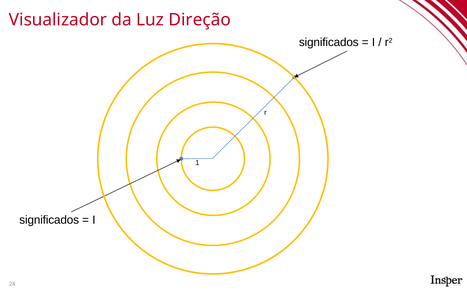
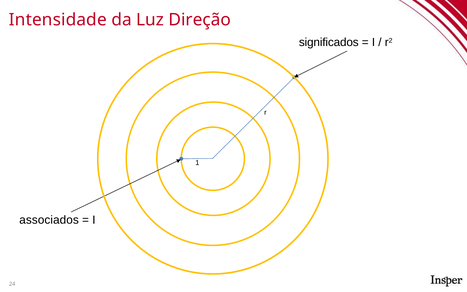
Visualizador: Visualizador -> Intensidade (58, 20)
significados: significados -> associados (49, 220)
